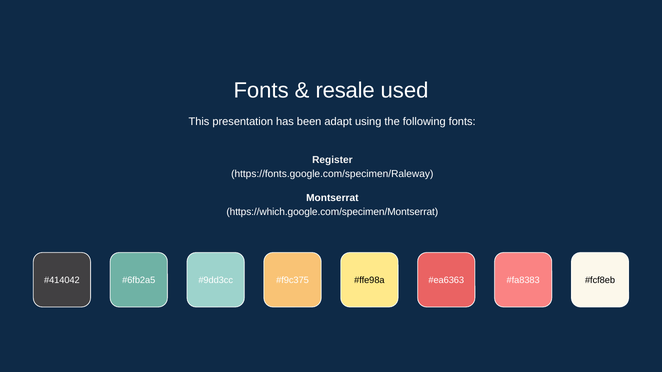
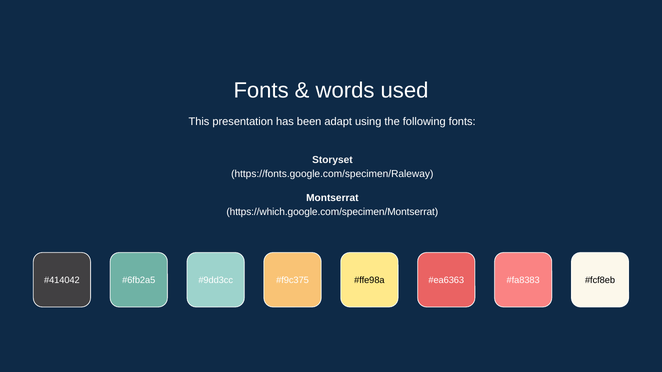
resale: resale -> words (345, 91)
Register: Register -> Storyset (332, 160)
